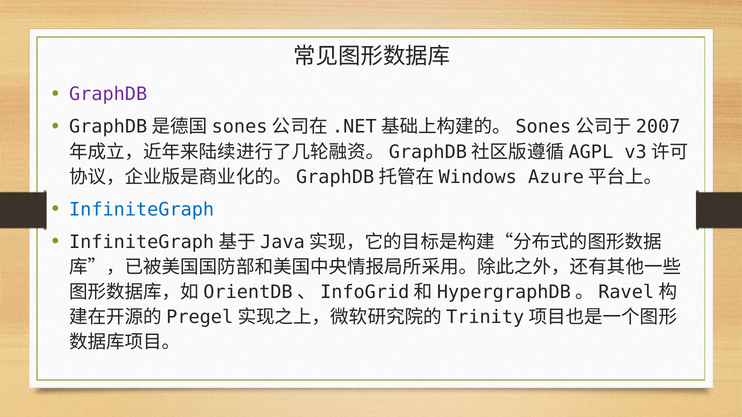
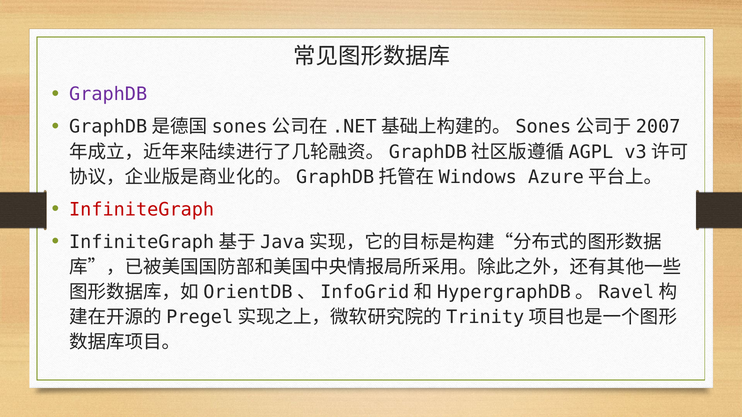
InfiniteGraph colour: blue -> red (142, 210)
